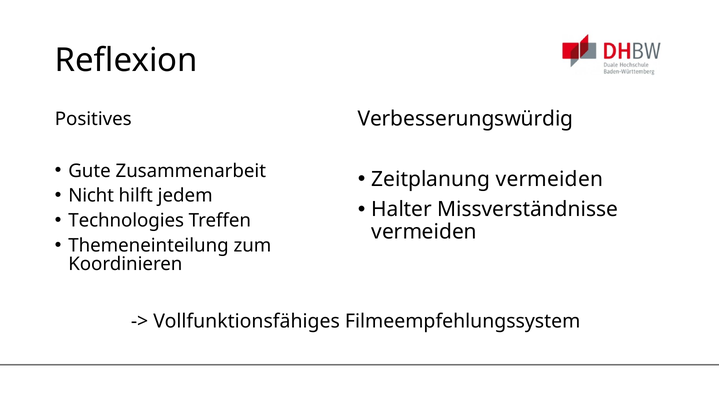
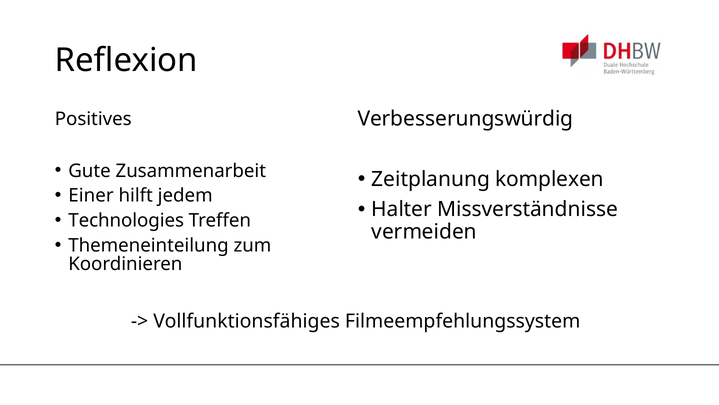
Zeitplanung vermeiden: vermeiden -> komplexen (550, 179)
Nicht: Nicht -> Einer (91, 196)
